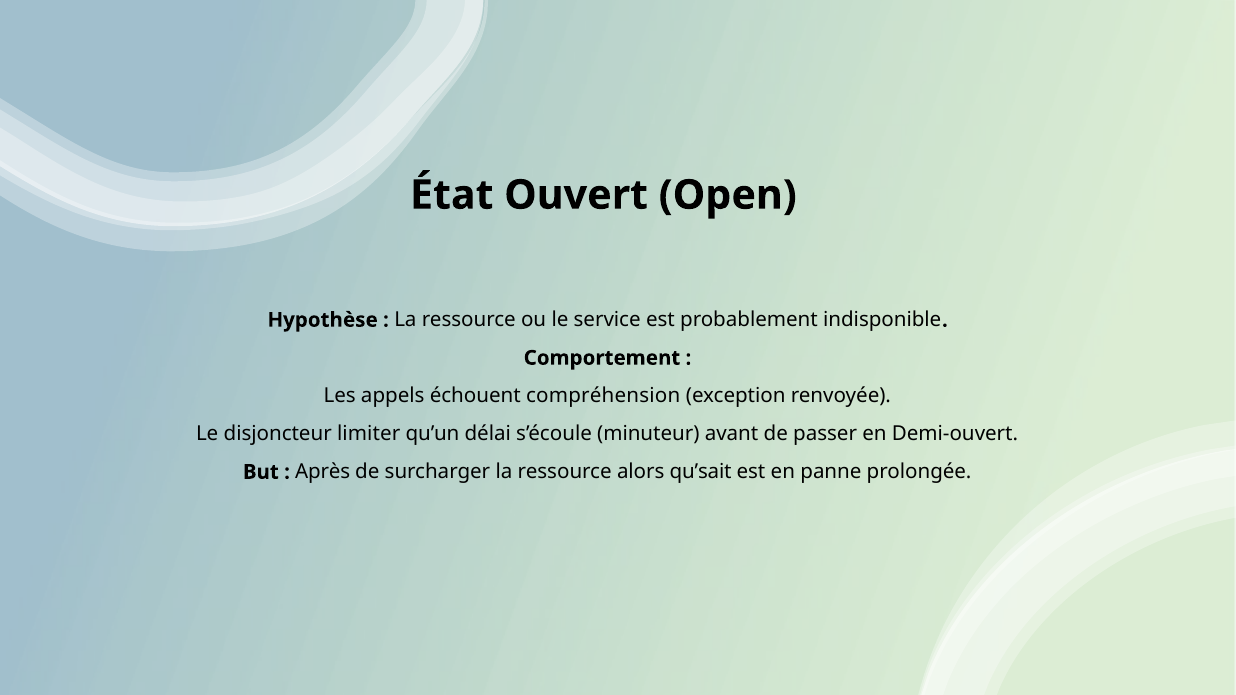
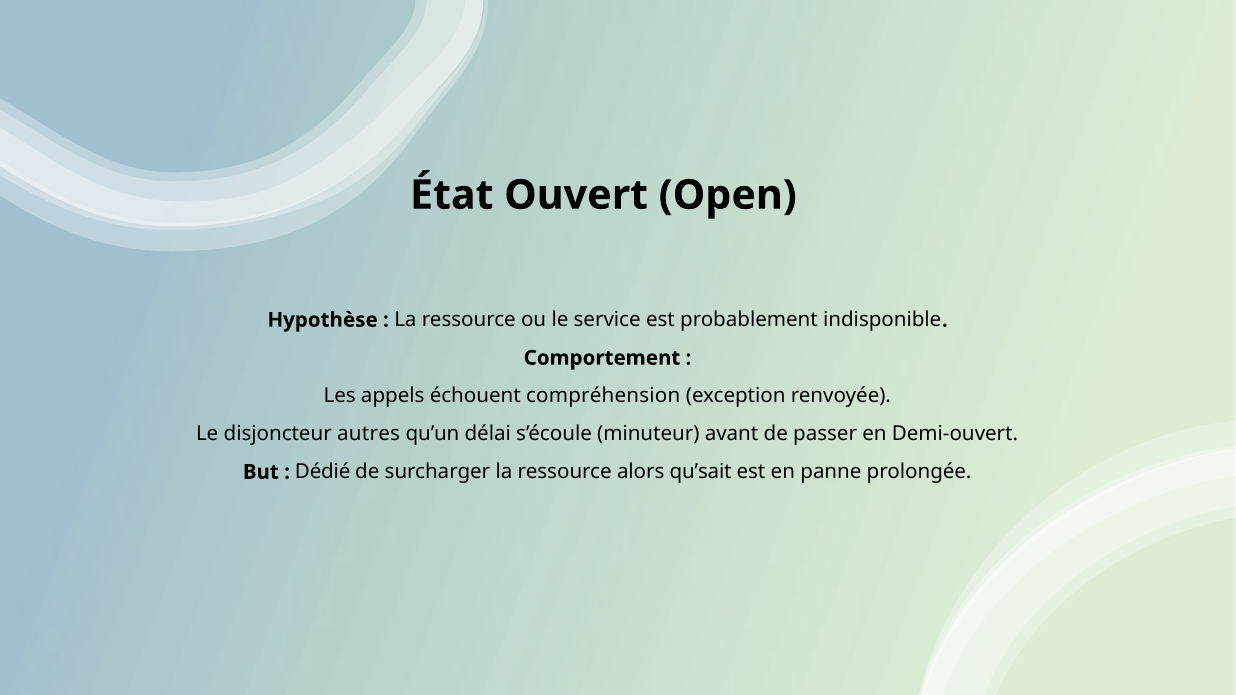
limiter: limiter -> autres (369, 434)
Après: Après -> Dédié (323, 472)
